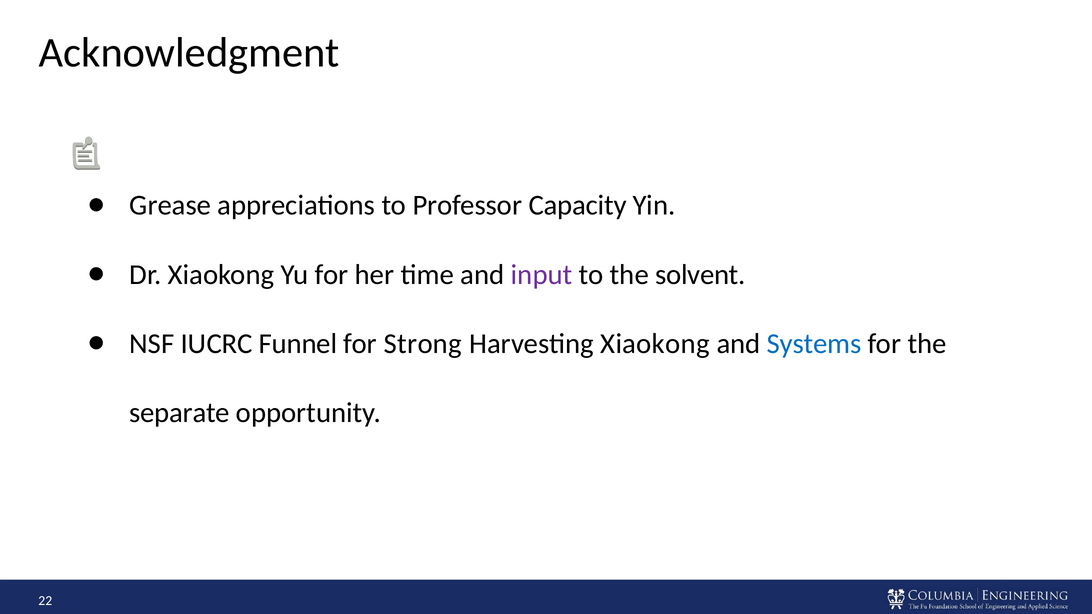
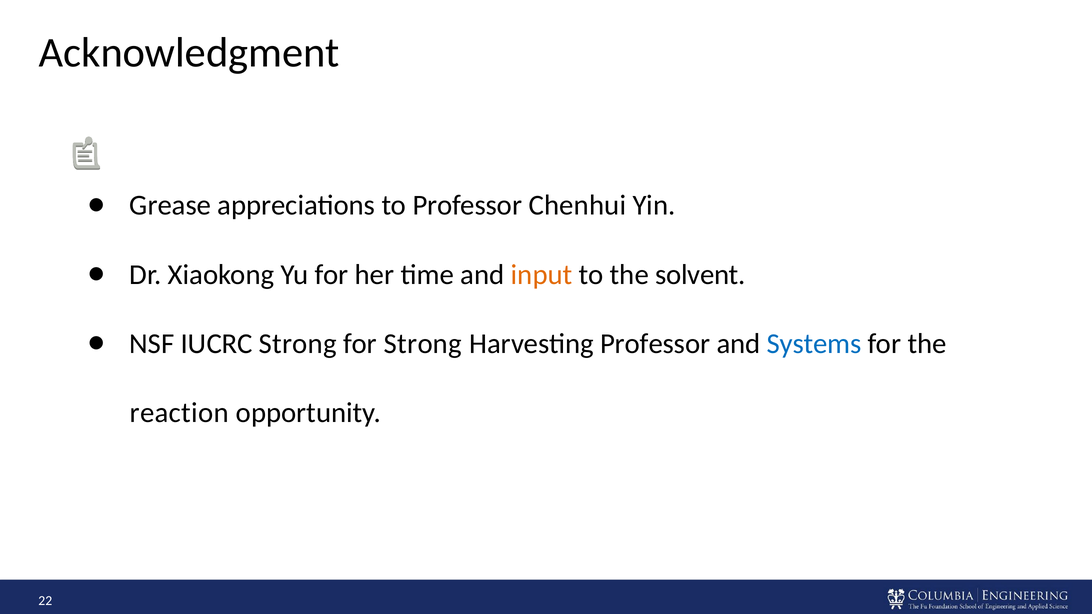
Capacity: Capacity -> Chenhui (577, 205)
input colour: purple -> orange (542, 275)
IUCRC Funnel: Funnel -> Strong (298, 344)
Harvesting Xiaokong: Xiaokong -> Professor (655, 344)
separate: separate -> reaction (179, 413)
